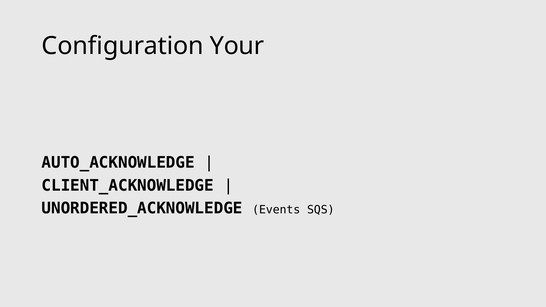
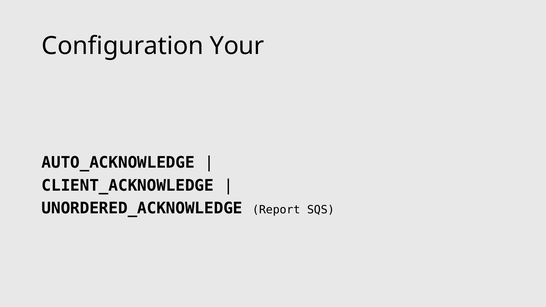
Events: Events -> Report (276, 210)
